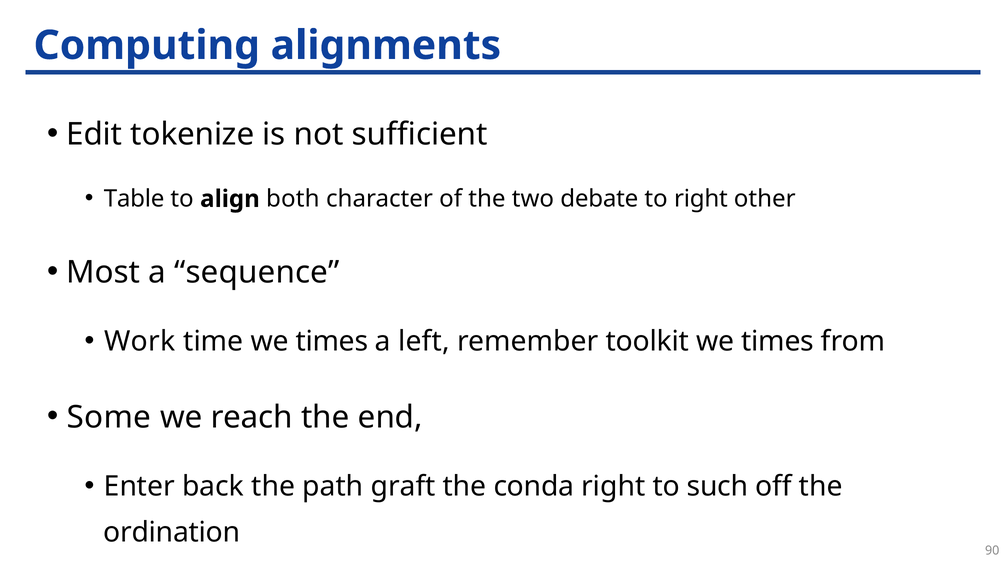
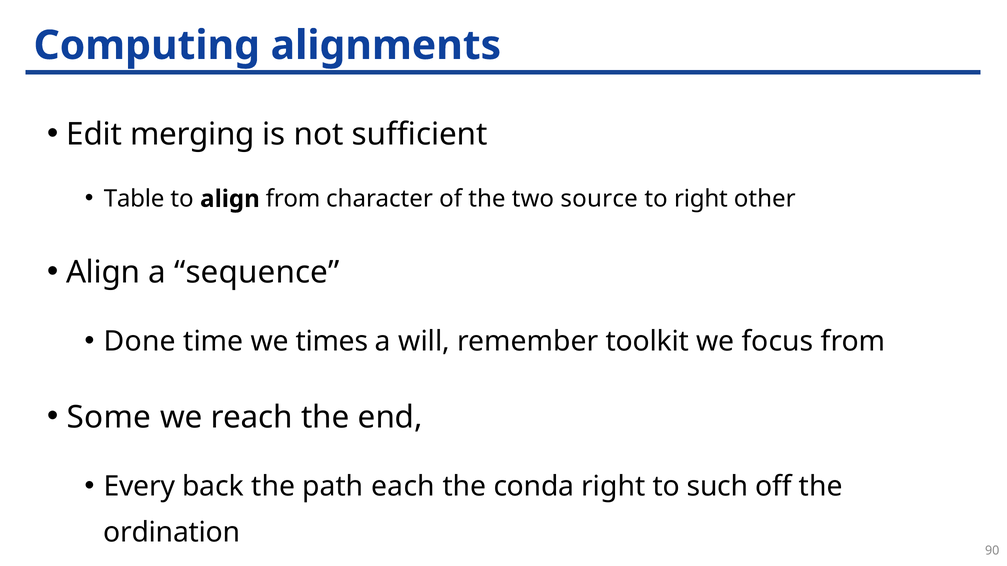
tokenize: tokenize -> merging (192, 134)
align both: both -> from (293, 199)
debate: debate -> source (599, 199)
Most: Most -> Align (103, 273)
Work: Work -> Done (140, 342)
left: left -> will (424, 342)
times: times -> focus (777, 342)
Enter: Enter -> Every (139, 487)
graft: graft -> each (403, 487)
